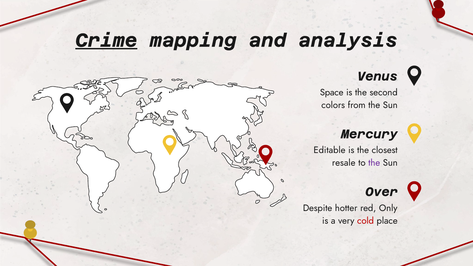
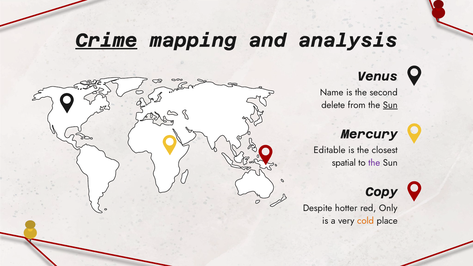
Space: Space -> Name (332, 92)
colors: colors -> delete (333, 105)
Sun underline: none -> present (390, 105)
resale: resale -> spatial (344, 163)
Over: Over -> Copy (382, 192)
cold colour: red -> orange (365, 221)
